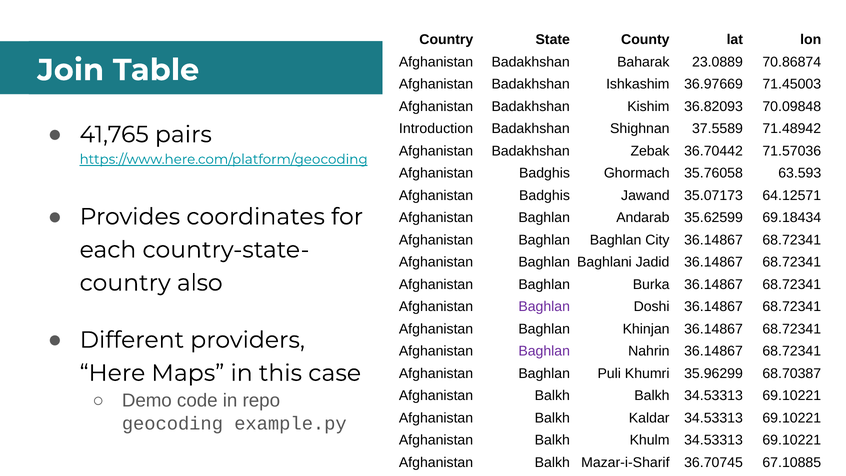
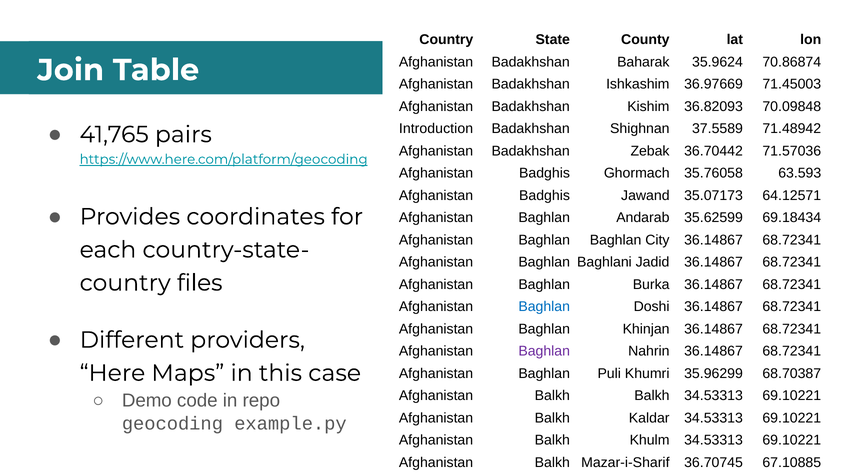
23.0889: 23.0889 -> 35.9624 (718, 62)
also: also -> files (200, 283)
Baghlan colour: purple -> blue (544, 307)
